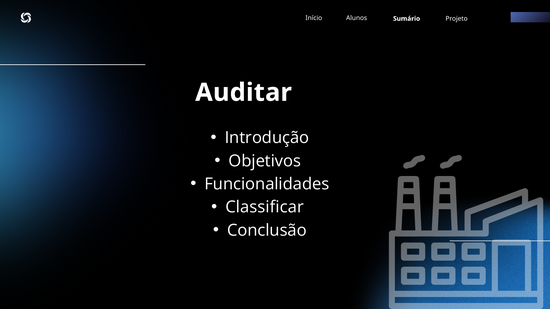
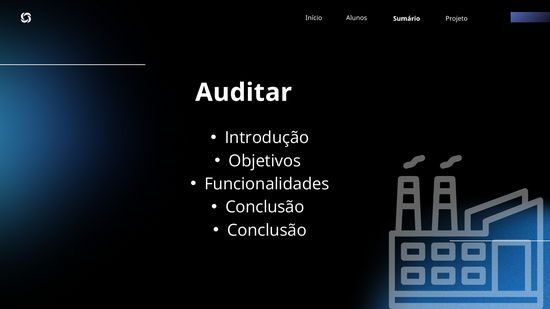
Classificar: Classificar -> Conclusão (265, 207)
